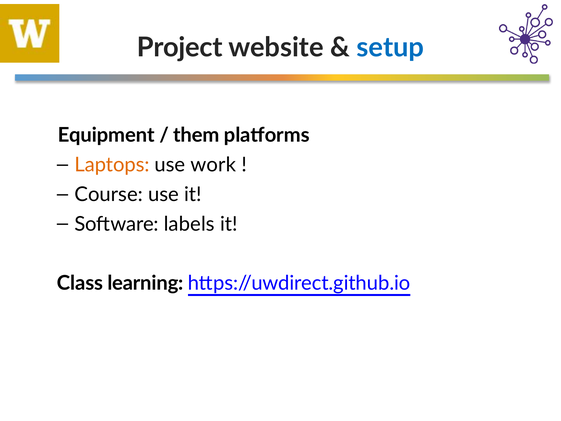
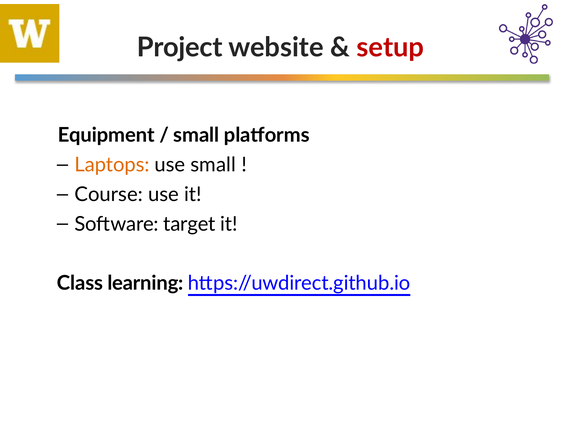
setup colour: blue -> red (390, 47)
them: them -> small (196, 135)
use work: work -> small (213, 165)
labels: labels -> target (189, 224)
